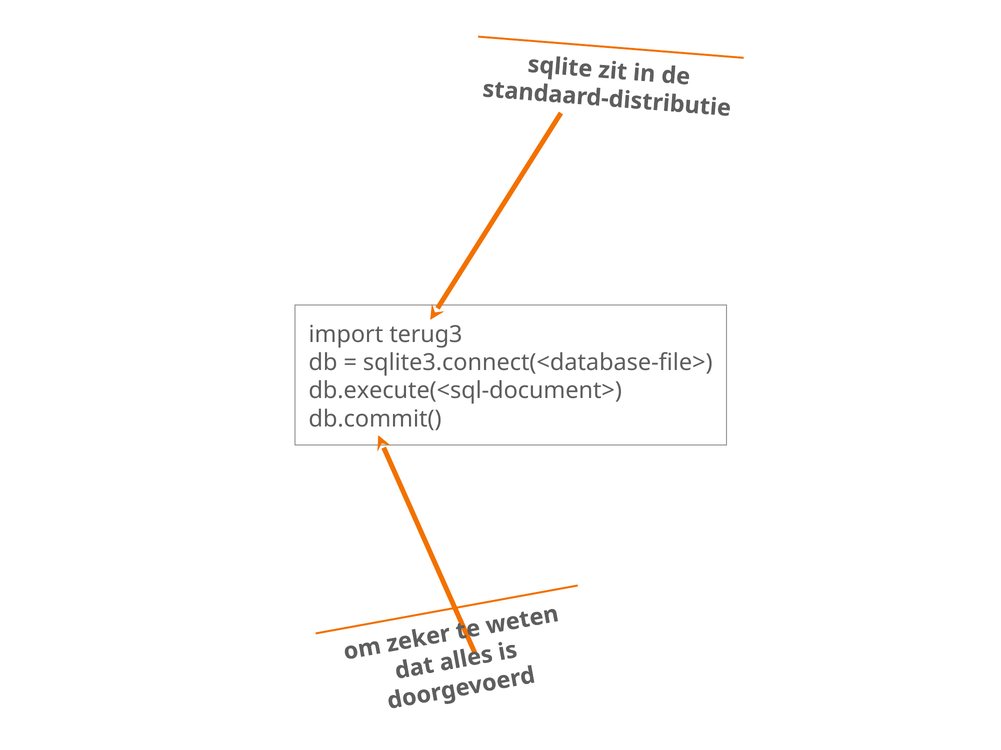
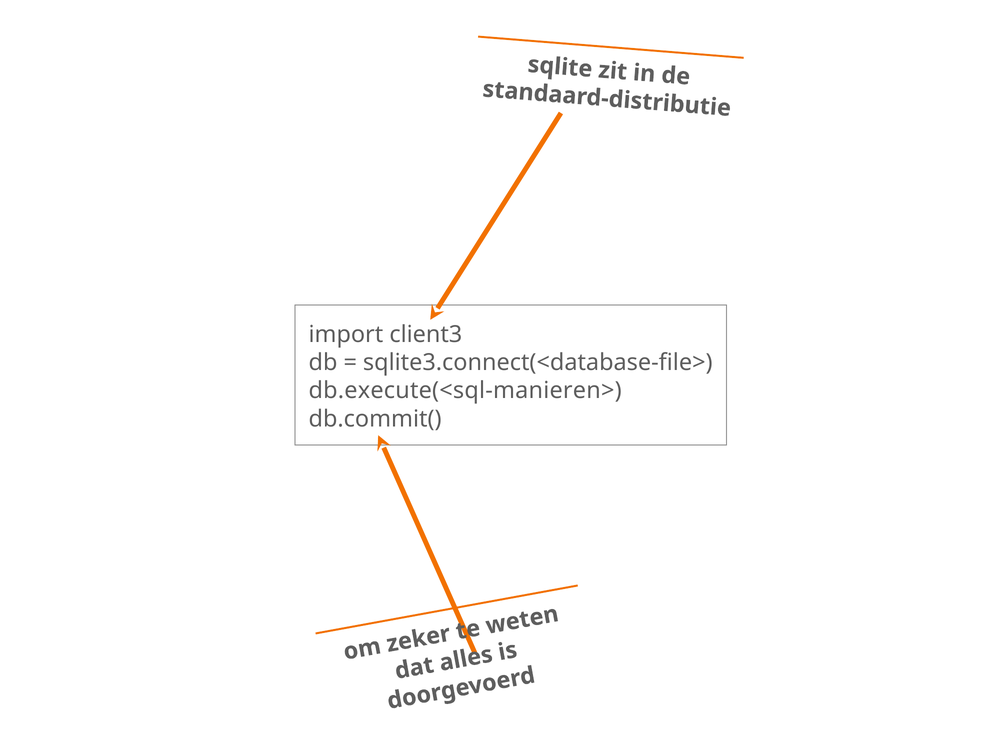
terug3: terug3 -> client3 (426, 335)
db.execute(<sql-document>: db.execute(<sql-document> -> db.execute(<sql-manieren> (465, 391)
